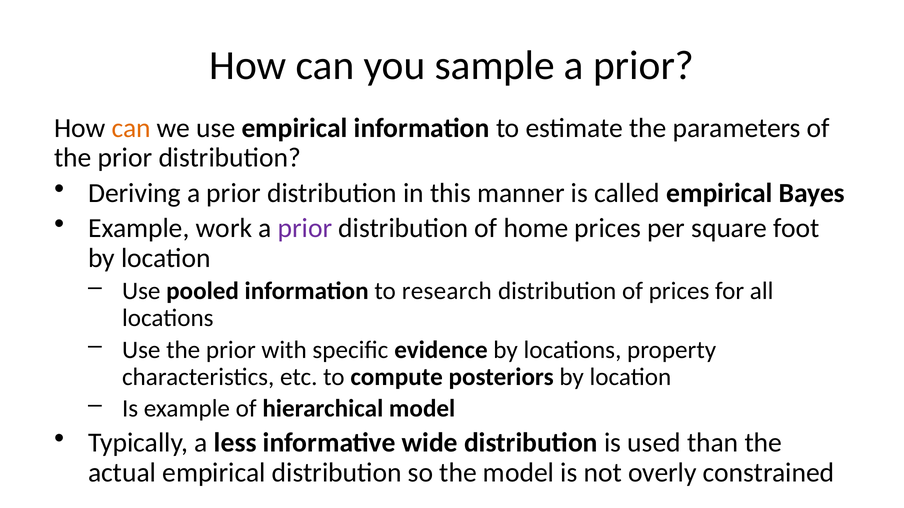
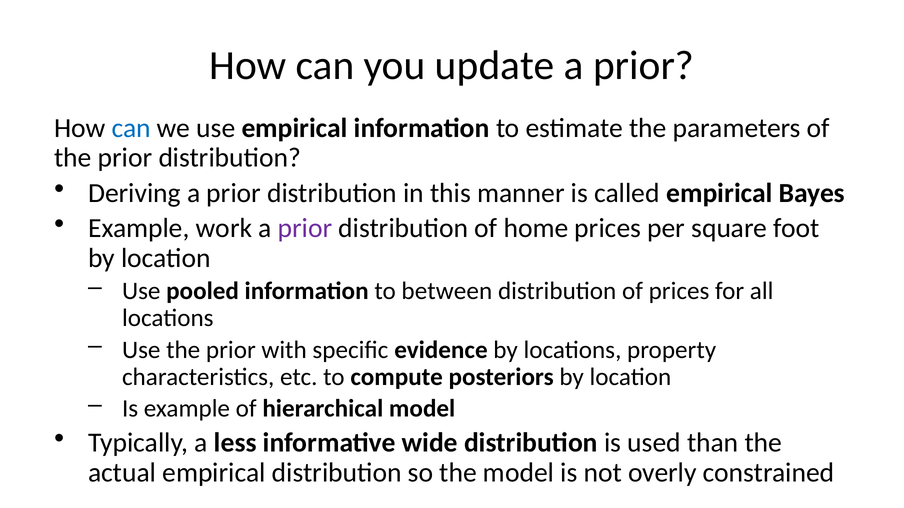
sample: sample -> update (495, 66)
can colour: orange -> blue (131, 128)
research: research -> between (447, 291)
